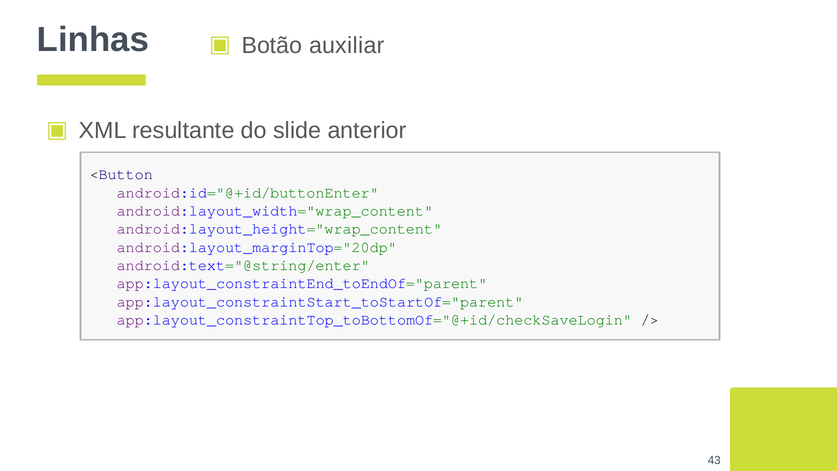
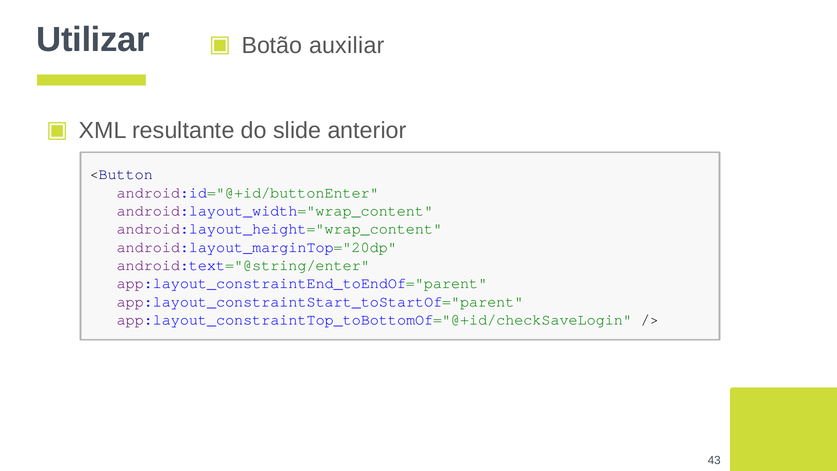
Linhas: Linhas -> Utilizar (93, 40)
